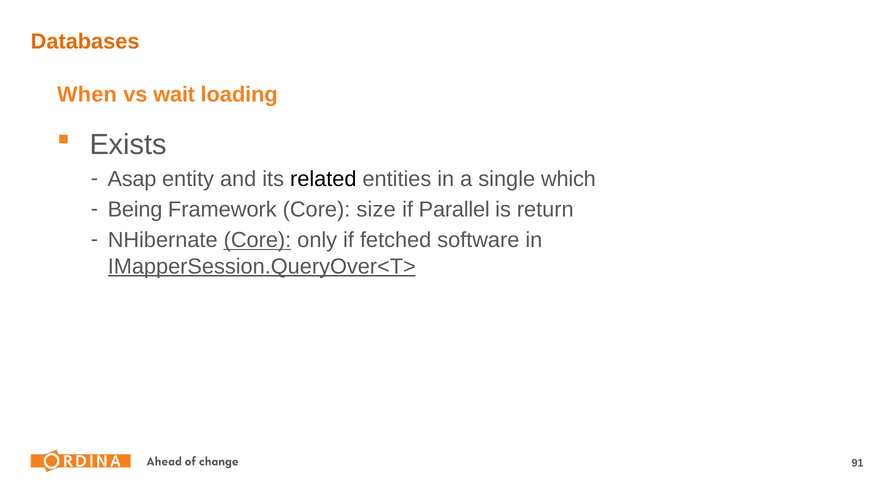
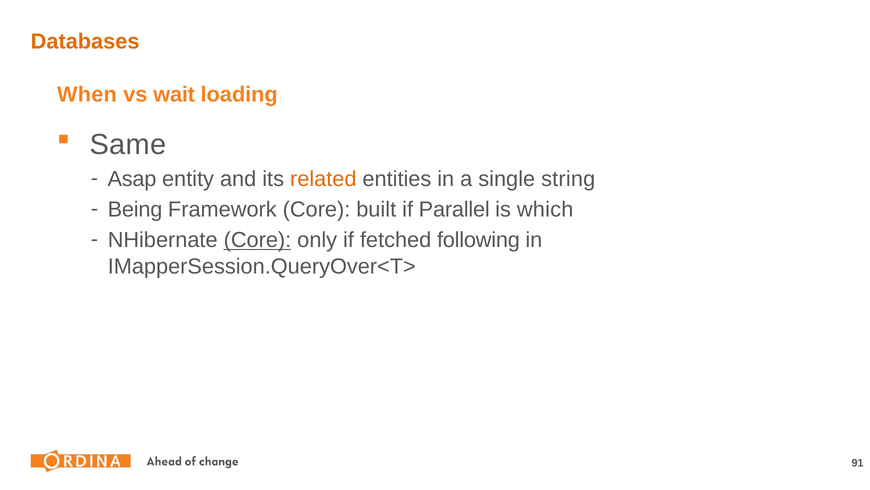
Exists: Exists -> Same (128, 145)
related colour: black -> orange (323, 179)
which: which -> string (568, 179)
size: size -> built (376, 209)
return: return -> which (545, 209)
software: software -> following (478, 240)
IMapperSession.QueryOver<T> underline: present -> none (262, 266)
